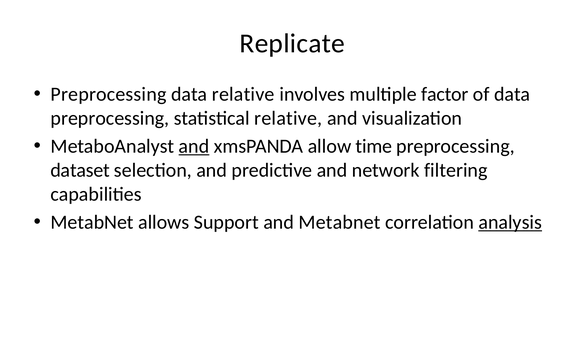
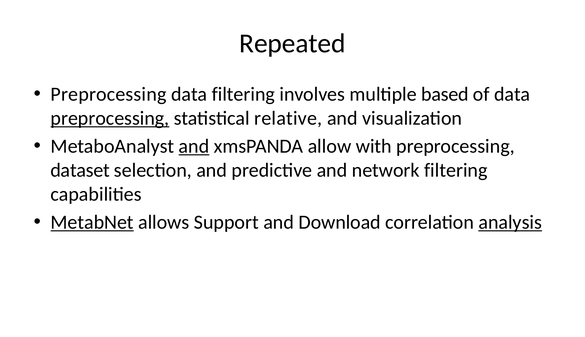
Replicate: Replicate -> Repeated (292, 44)
data relative: relative -> filtering (243, 94)
factor: factor -> based (445, 94)
preprocessing underline: none -> present (110, 118)
time: time -> with (374, 146)
MetabNet underline: none -> present (92, 223)
and Metabnet: Metabnet -> Download (340, 223)
